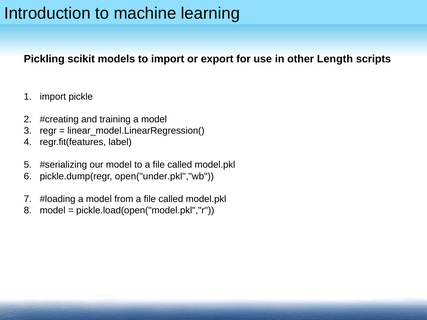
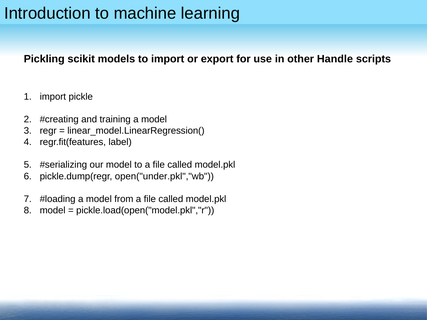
Length: Length -> Handle (335, 59)
